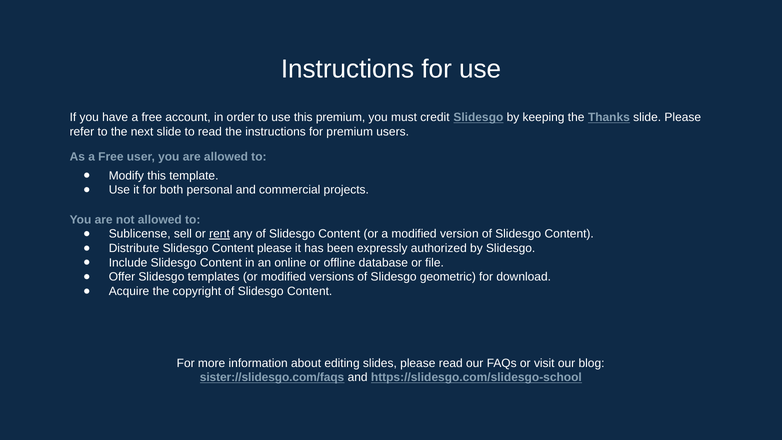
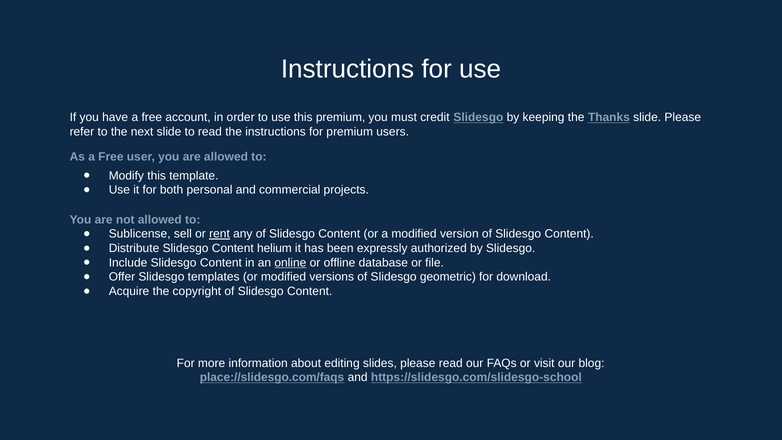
Content please: please -> helium (274, 248)
online underline: none -> present (290, 263)
sister://slidesgo.com/faqs: sister://slidesgo.com/faqs -> place://slidesgo.com/faqs (272, 377)
